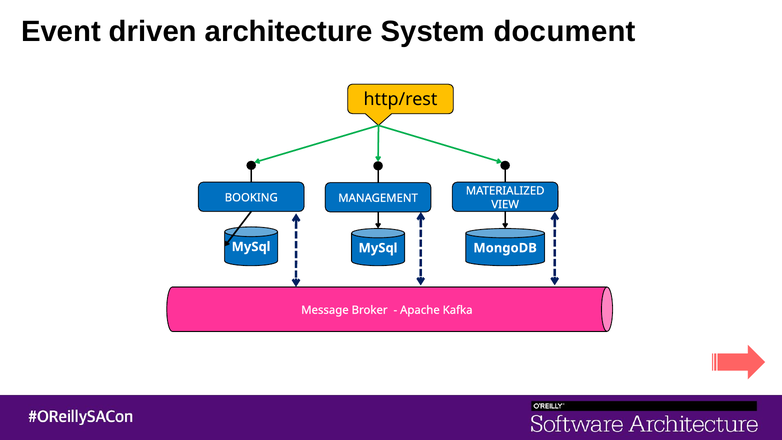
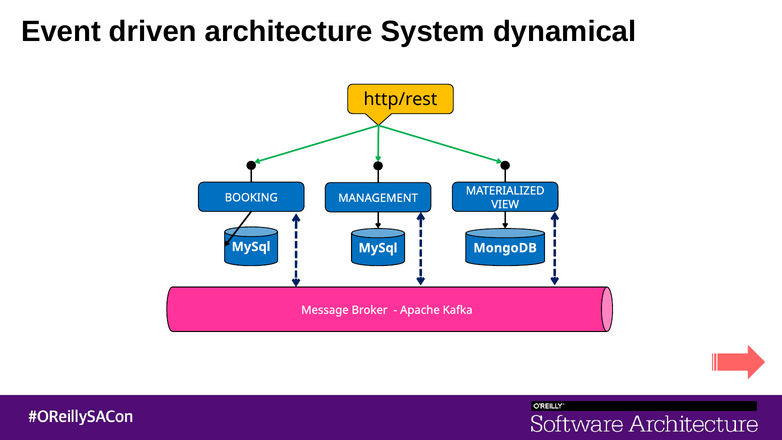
document: document -> dynamical (565, 32)
